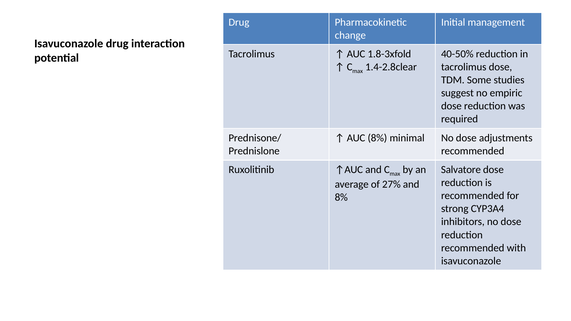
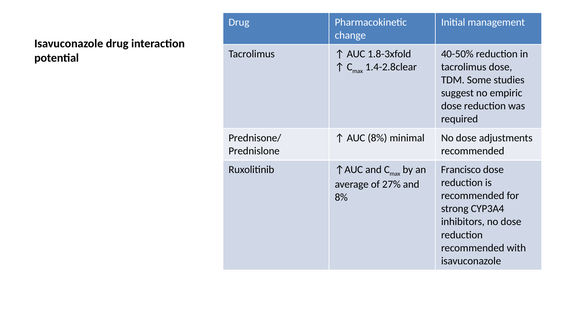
Salvatore: Salvatore -> Francisco (461, 170)
